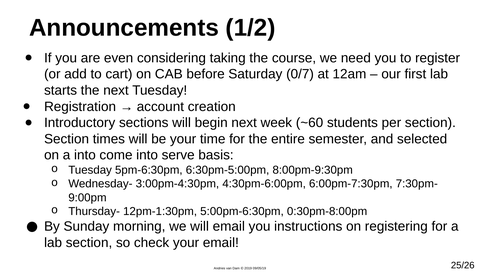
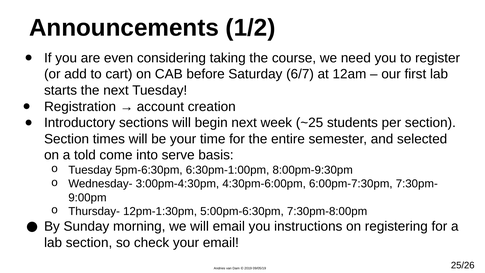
0/7: 0/7 -> 6/7 (300, 74)
~60: ~60 -> ~25 (310, 123)
a into: into -> told (85, 155)
6:30pm-5:00pm: 6:30pm-5:00pm -> 6:30pm-1:00pm (228, 170)
0:30pm-8:00pm: 0:30pm-8:00pm -> 7:30pm-8:00pm (327, 211)
